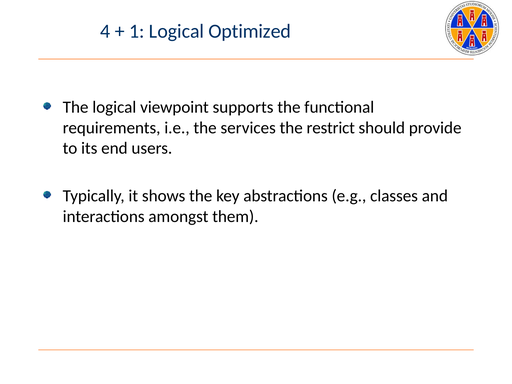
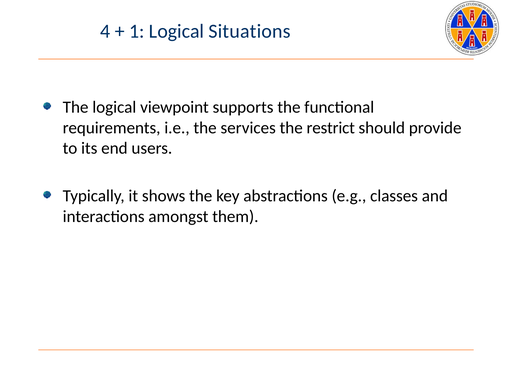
Optimized: Optimized -> Situations (250, 31)
